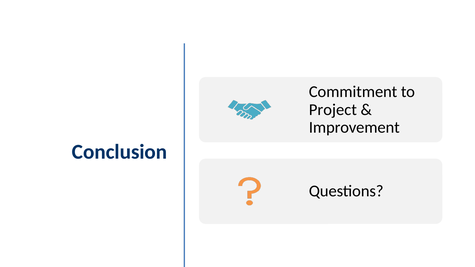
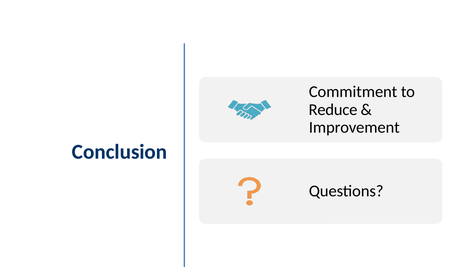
Project: Project -> Reduce (333, 110)
